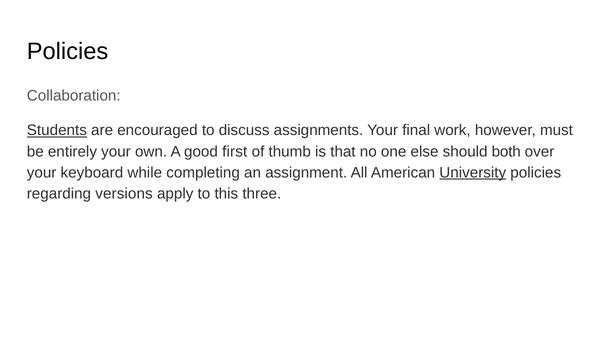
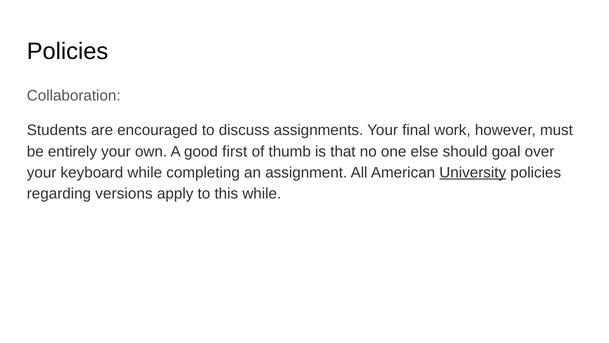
Students underline: present -> none (57, 130)
both: both -> goal (506, 151)
this three: three -> while (262, 193)
